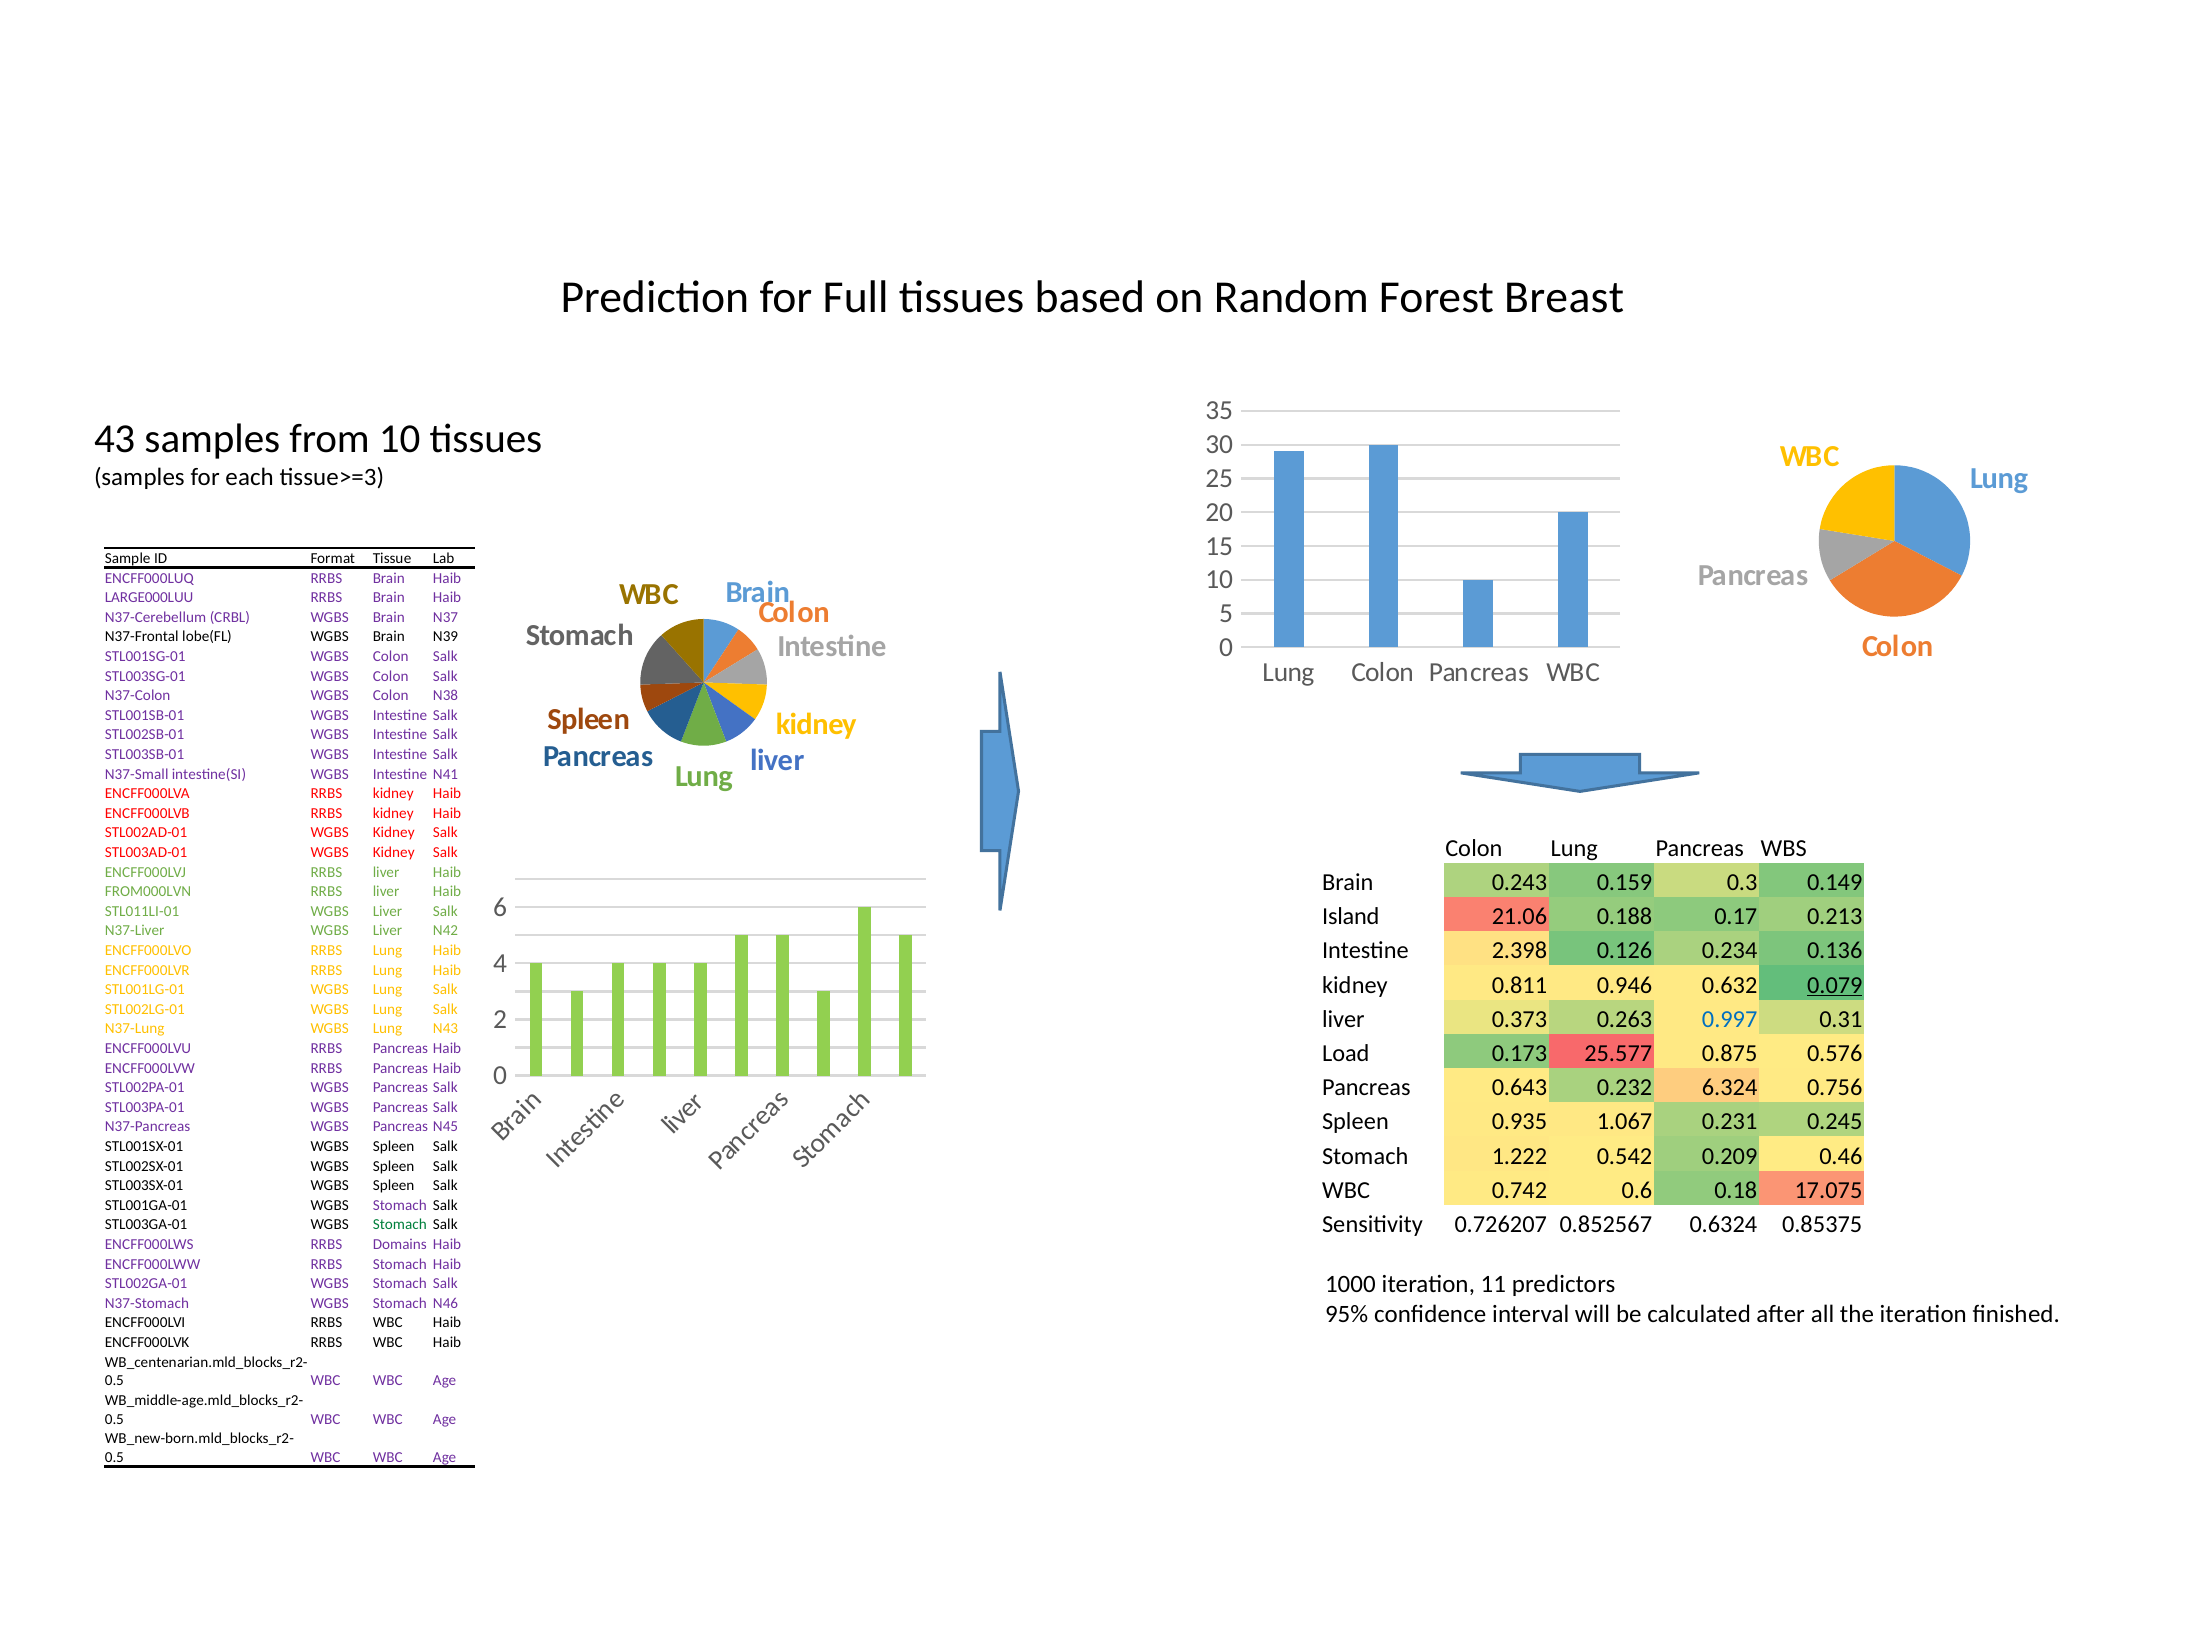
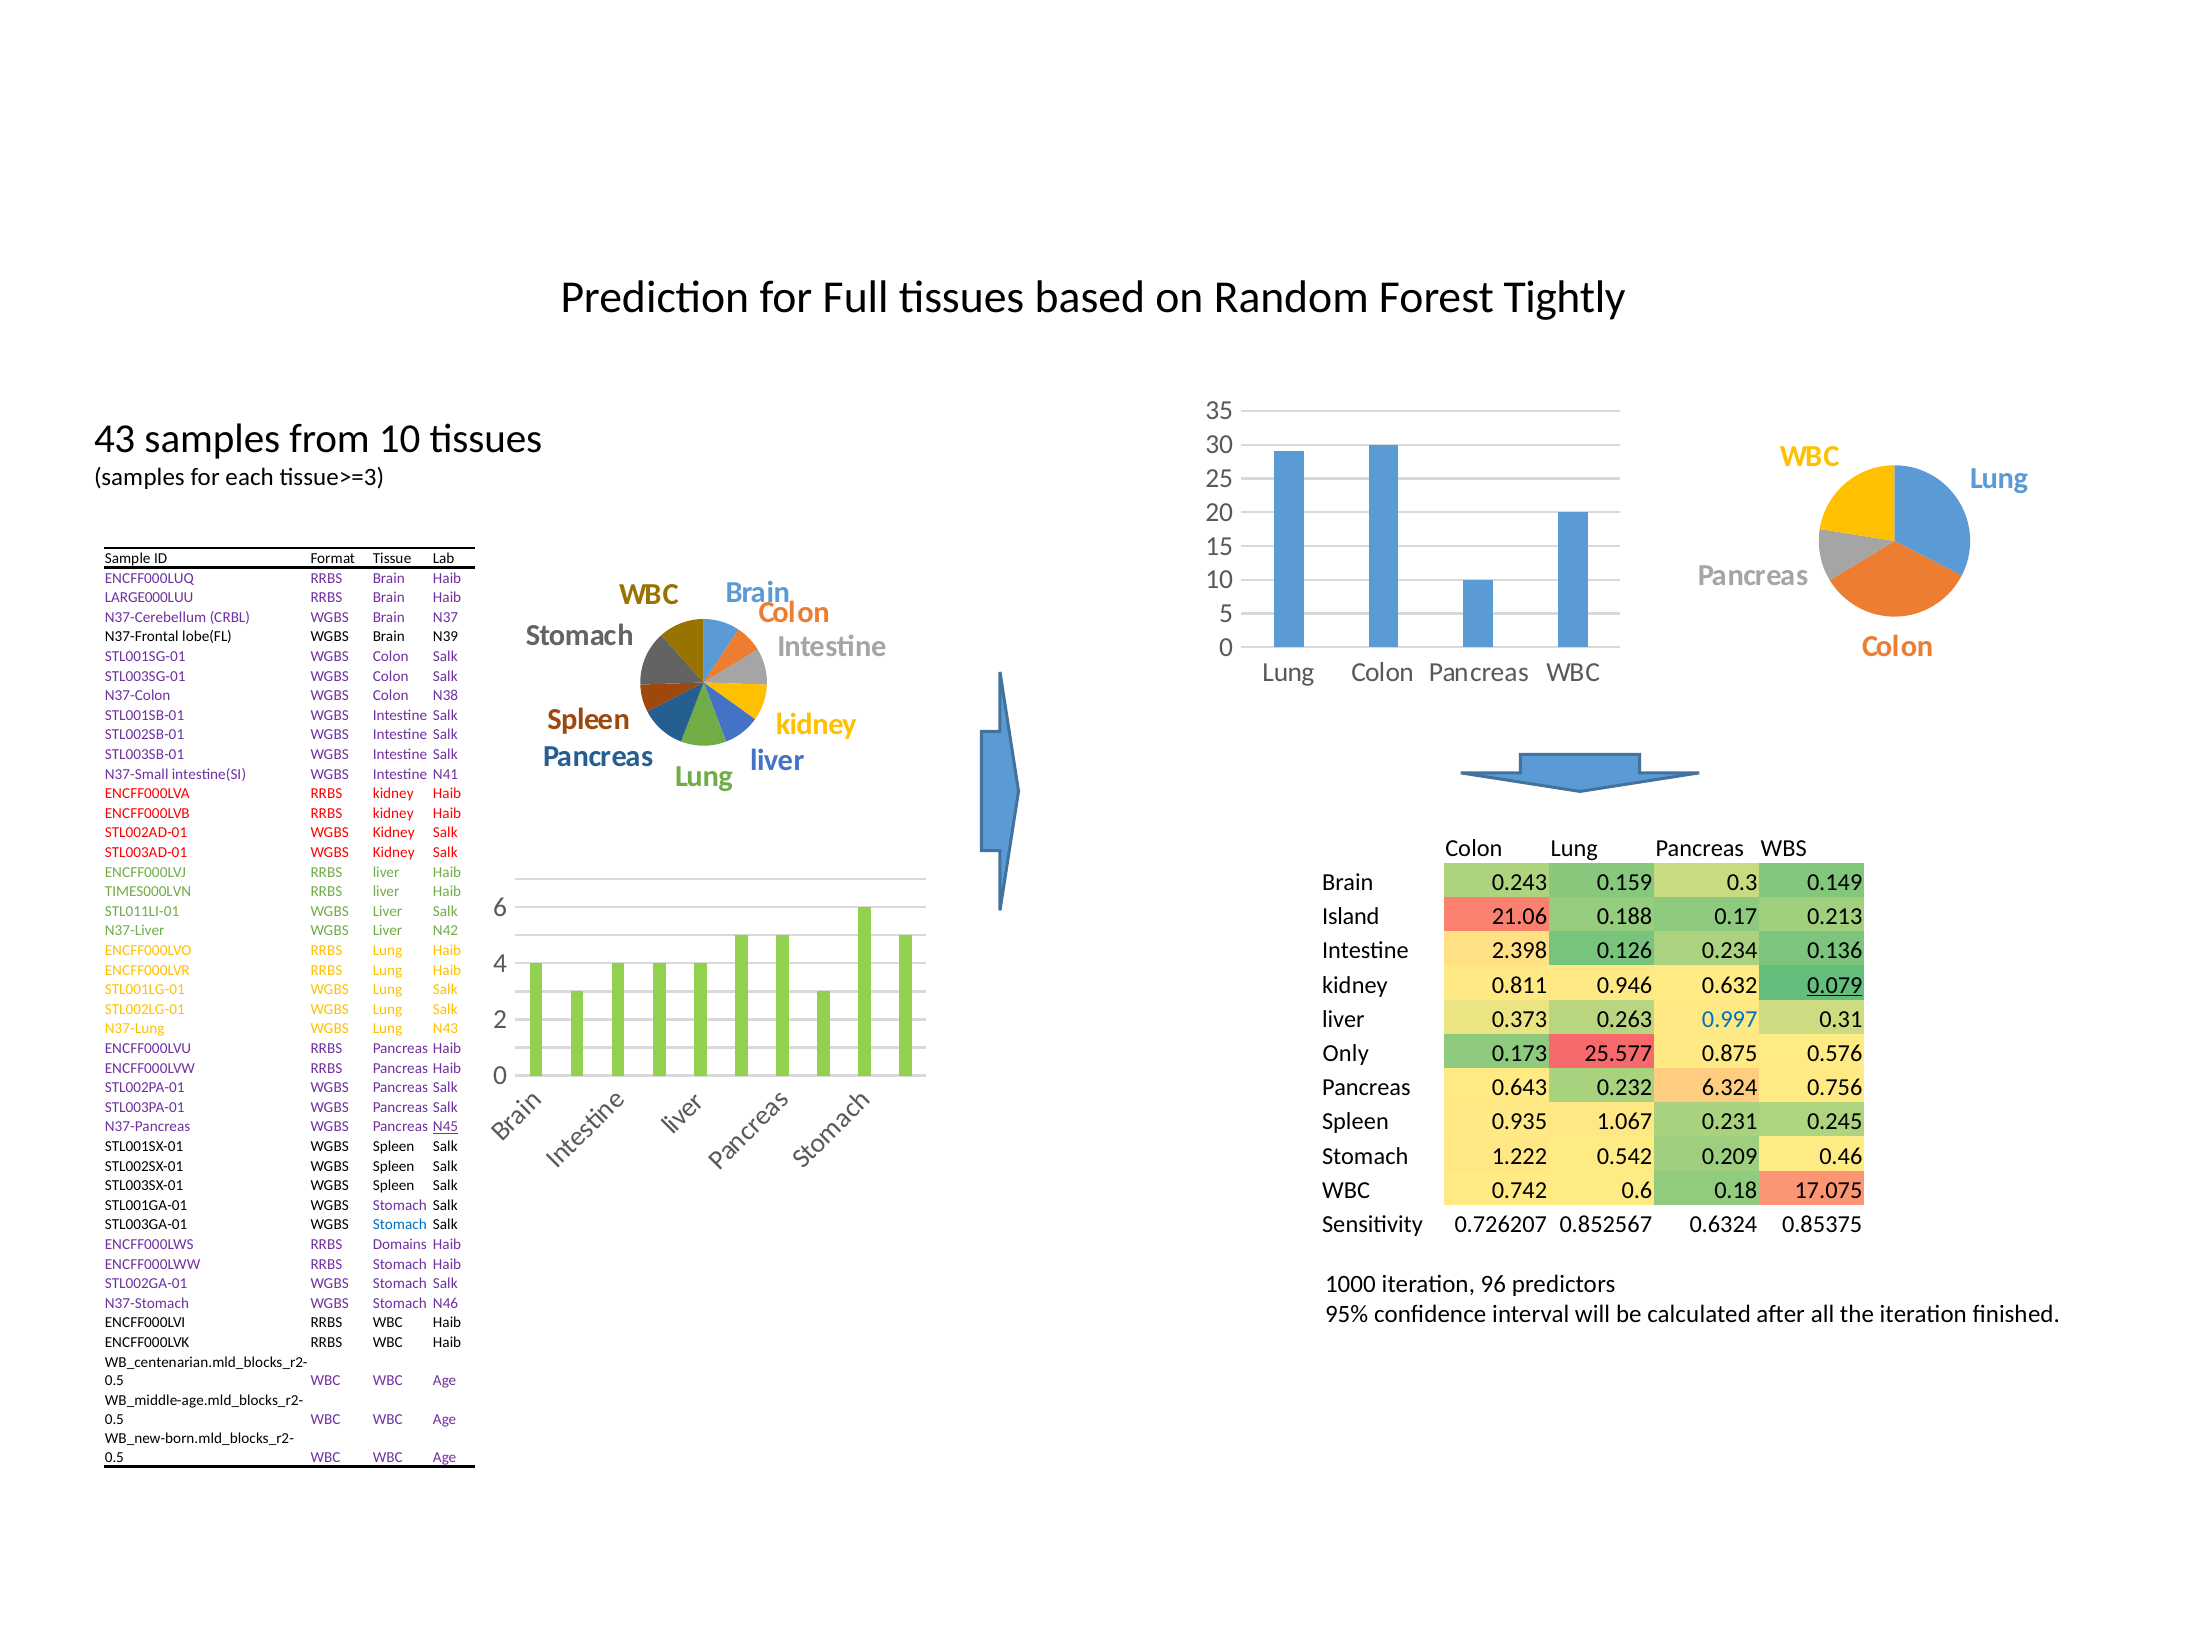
Breast: Breast -> Tightly (1565, 297)
FROM000LVN: FROM000LVN -> TIMES000LVN (148, 892)
Load: Load -> Only (1346, 1053)
N45 underline: none -> present (446, 1127)
Stomach colour: green -> blue (400, 1225)
11: 11 -> 96 (1493, 1284)
